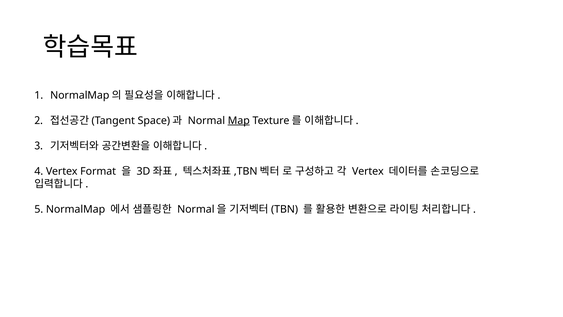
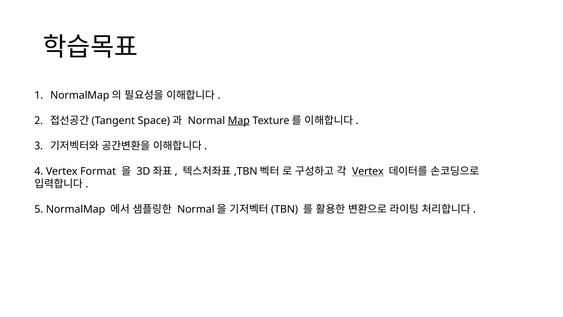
Vertex underline: none -> present (368, 171)
